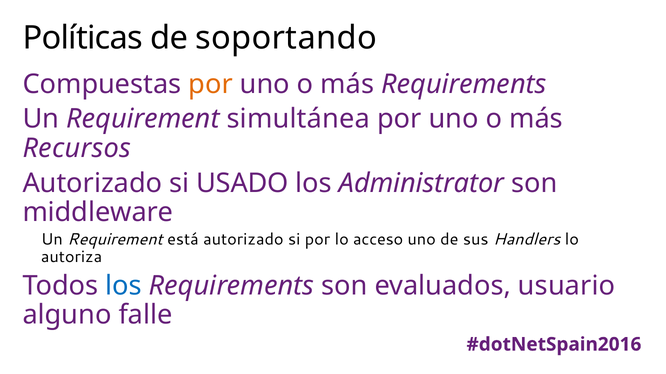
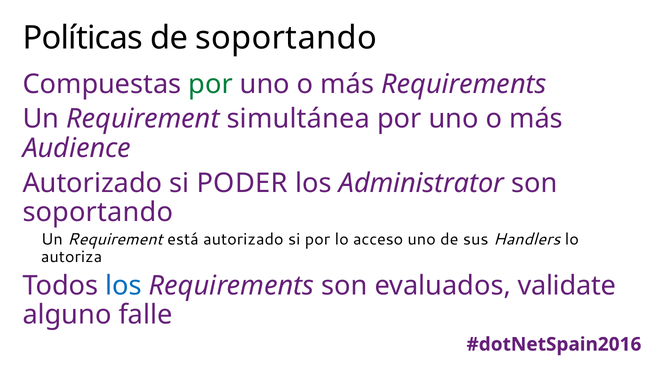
por colour: orange -> green (211, 84)
Recursos: Recursos -> Audience (77, 149)
USADO: USADO -> PODER (242, 183)
middleware: middleware -> soportando (98, 213)
usuario: usuario -> validate (567, 286)
